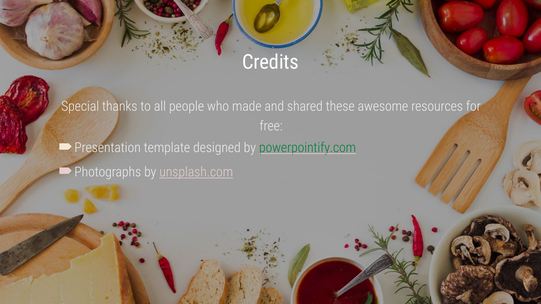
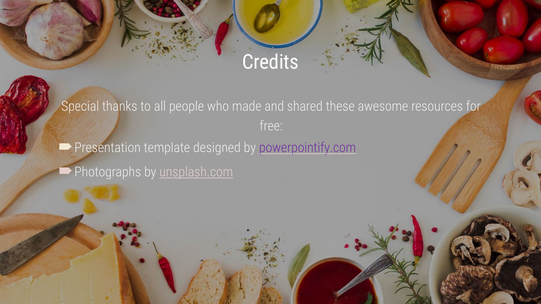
powerpointify.com colour: green -> purple (308, 148)
